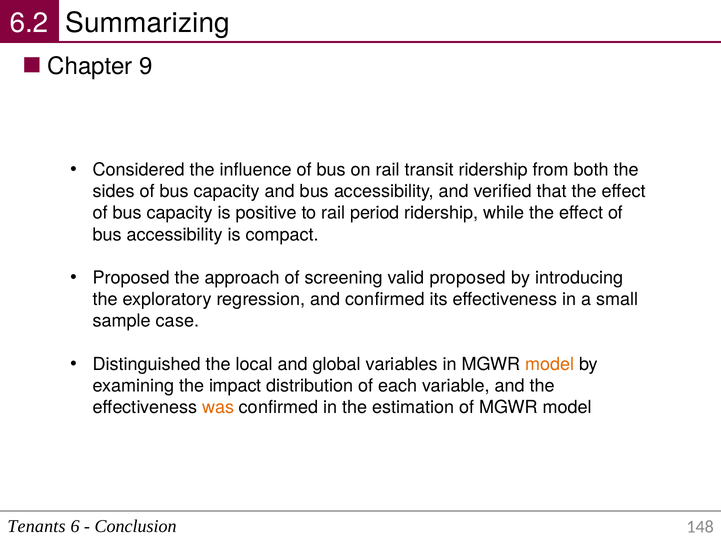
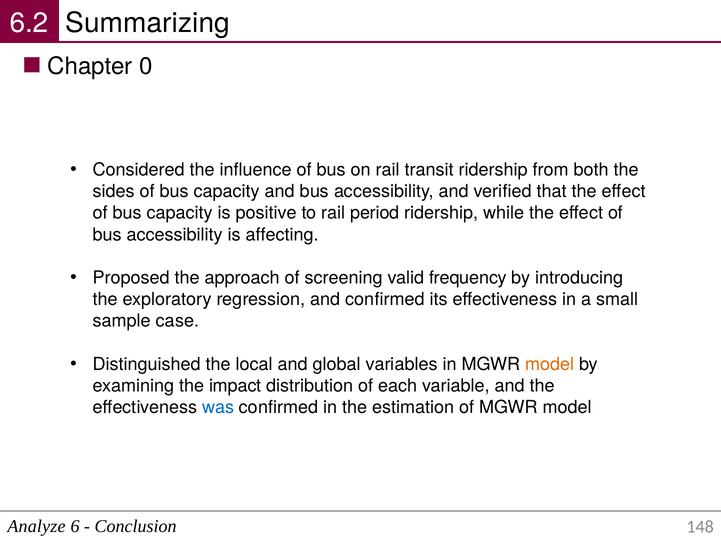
9: 9 -> 0 (146, 66)
compact: compact -> affecting (282, 235)
valid proposed: proposed -> frequency (468, 278)
was colour: orange -> blue (218, 408)
Tenants: Tenants -> Analyze (36, 527)
